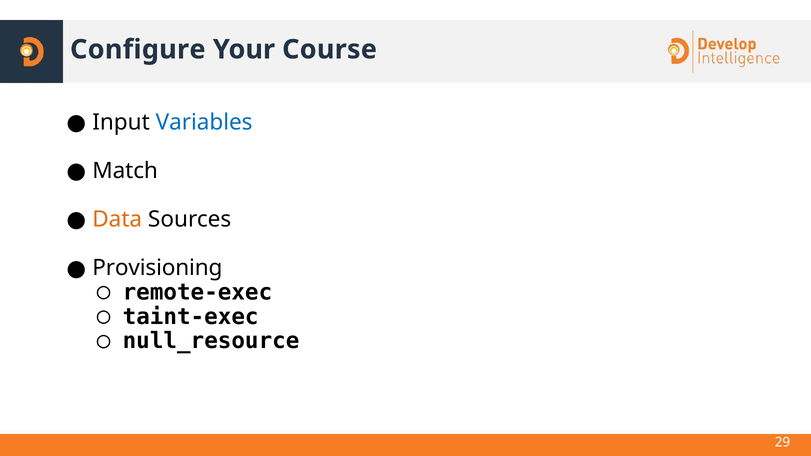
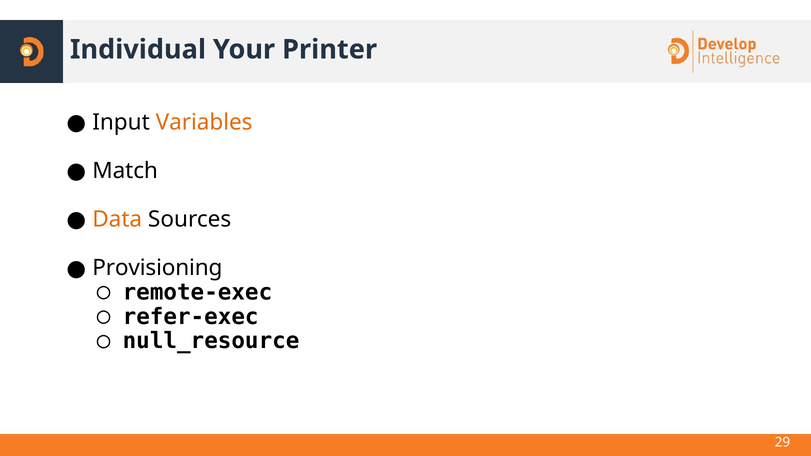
Configure: Configure -> Individual (138, 50)
Course: Course -> Printer (330, 50)
Variables colour: blue -> orange (204, 122)
taint-exec: taint-exec -> refer-exec (191, 317)
